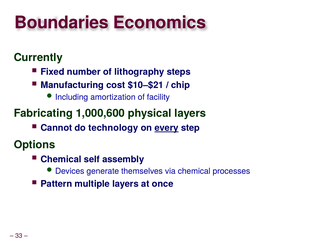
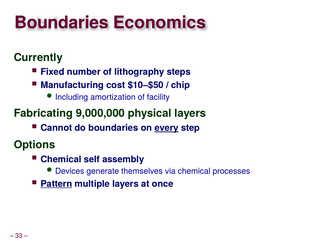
$10–$21: $10–$21 -> $10–$50 (146, 85)
1,000,600: 1,000,600 -> 9,000,000 (100, 114)
do technology: technology -> boundaries (113, 128)
Pattern underline: none -> present (56, 184)
